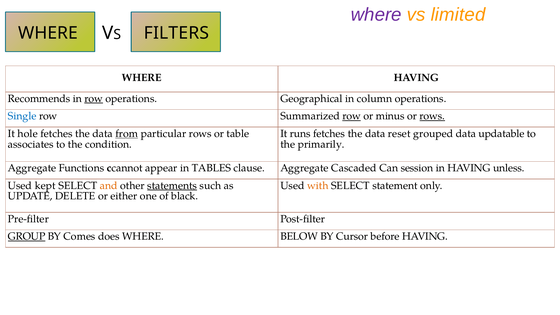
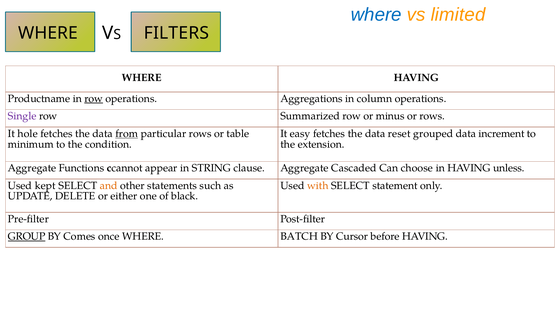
where colour: purple -> blue (376, 15)
Recommends: Recommends -> Productname (39, 99)
Geographical: Geographical -> Aggregations (312, 99)
Single colour: blue -> purple (22, 116)
row underline: present -> none (352, 116)
rows underline: present -> none (432, 116)
runs: runs -> easy (300, 134)
updatable: updatable -> increment (502, 134)
associates: associates -> minimum (31, 144)
primarily: primarily -> extension (321, 144)
TABLES: TABLES -> STRING (211, 168)
session: session -> choose (417, 168)
statements underline: present -> none (172, 186)
does: does -> once (109, 236)
BELOW: BELOW -> BATCH (299, 236)
